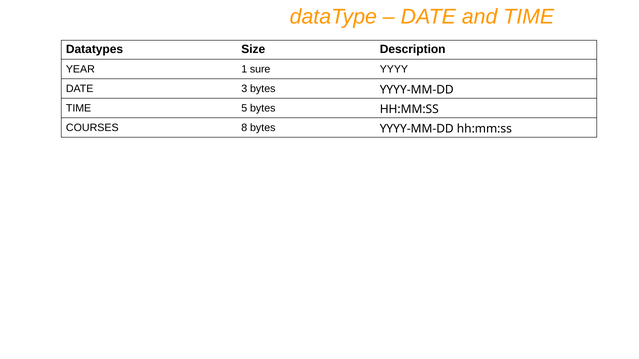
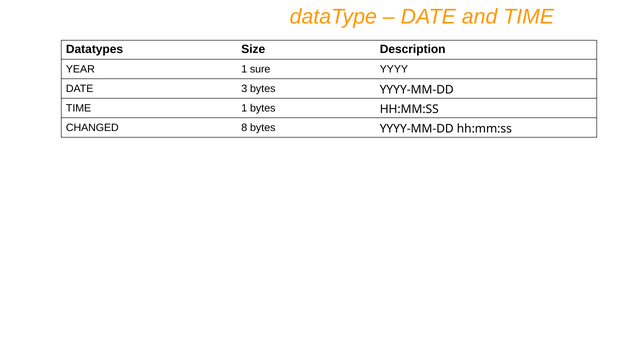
TIME 5: 5 -> 1 (244, 108)
COURSES: COURSES -> CHANGED (92, 128)
